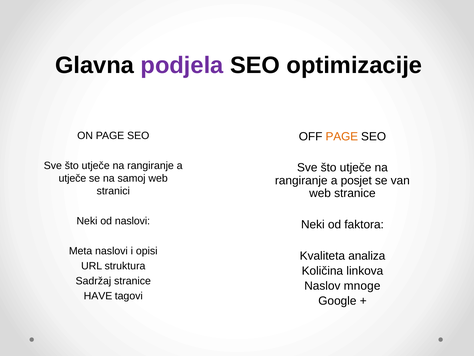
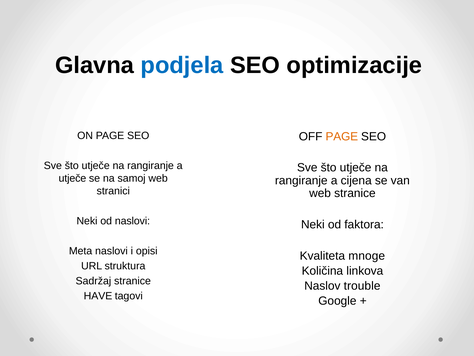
podjela colour: purple -> blue (182, 65)
posjet: posjet -> cijena (356, 180)
analiza: analiza -> mnoge (367, 256)
mnoge: mnoge -> trouble (362, 286)
